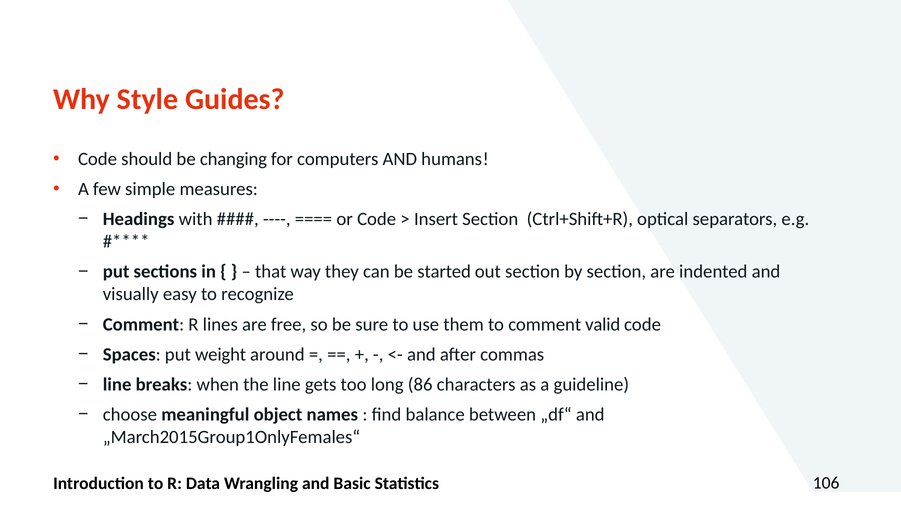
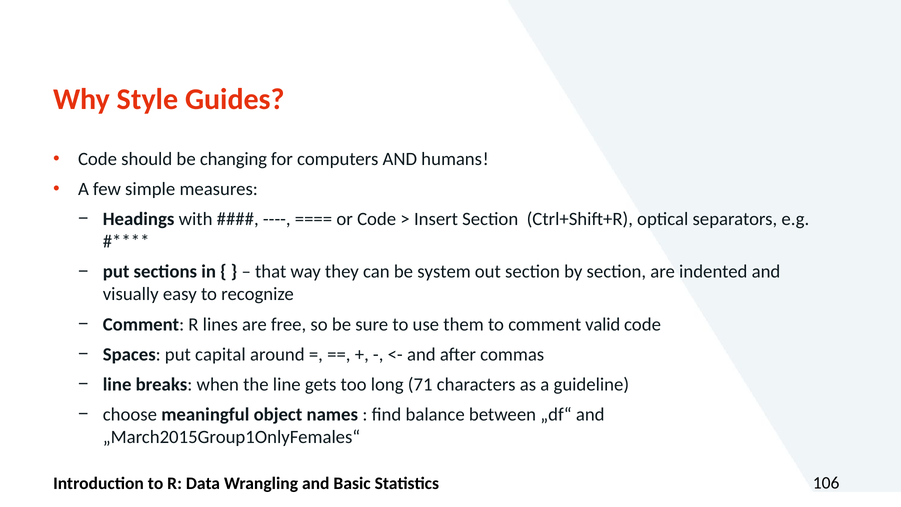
started: started -> system (444, 272)
weight: weight -> capital (220, 354)
86: 86 -> 71 (420, 384)
